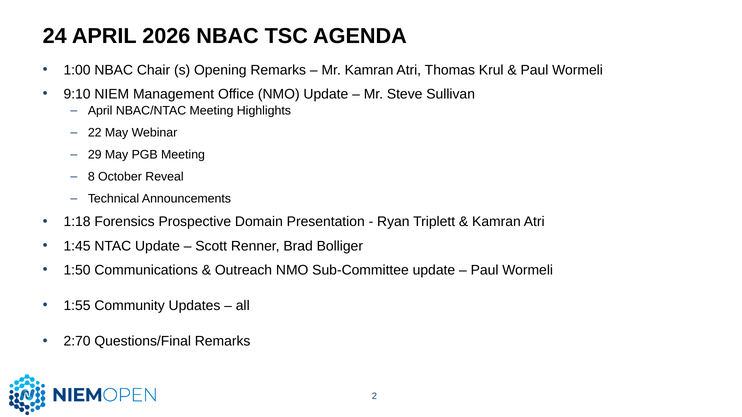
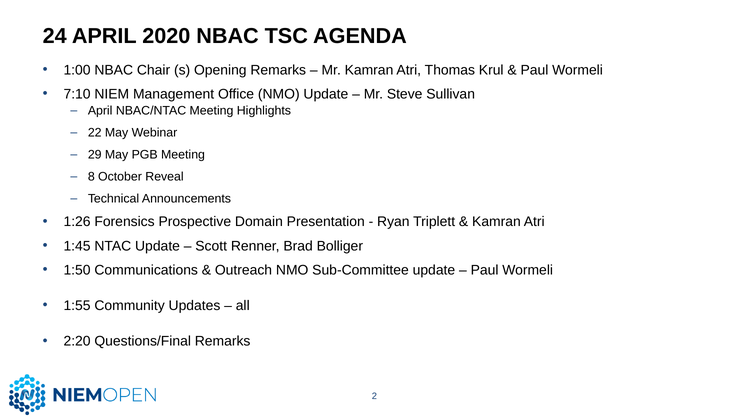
2026: 2026 -> 2020 (166, 36)
9:10: 9:10 -> 7:10 (77, 94)
1:18: 1:18 -> 1:26 (77, 222)
2:70: 2:70 -> 2:20 (77, 342)
